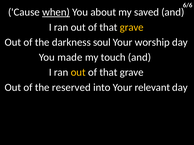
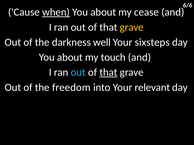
saved: saved -> cease (146, 12)
soul: soul -> well (102, 42)
worship: worship -> sixsteps (152, 42)
made: made -> about (70, 57)
out colour: yellow -> light blue (78, 73)
that underline: none -> present (108, 73)
reserved: reserved -> freedom (71, 88)
